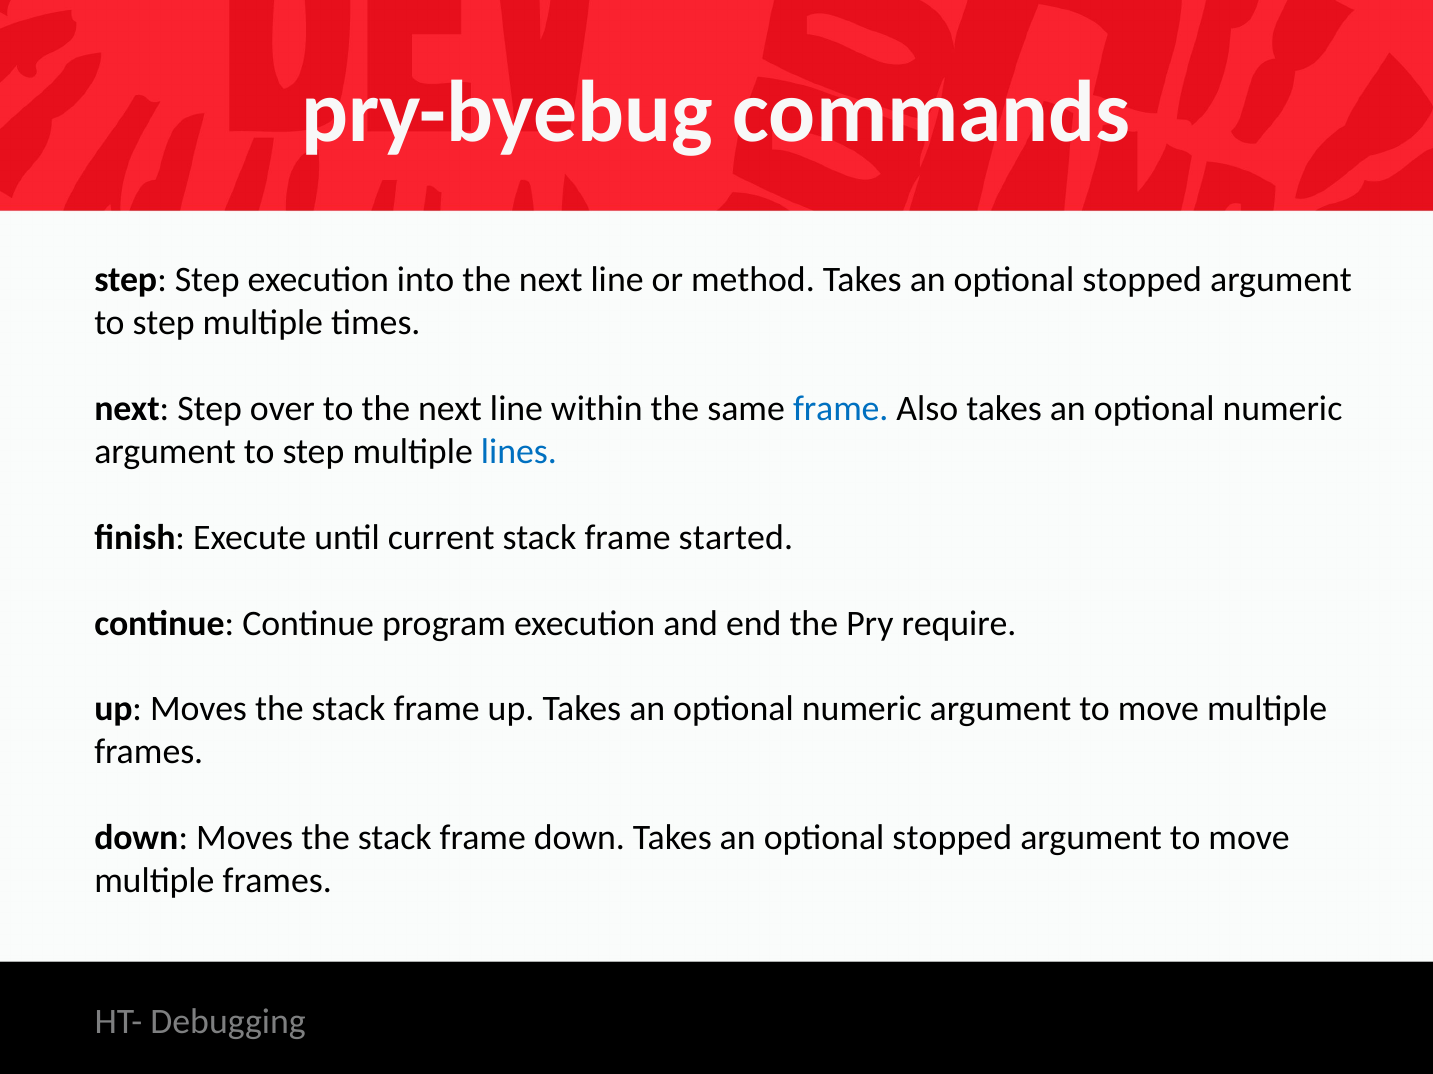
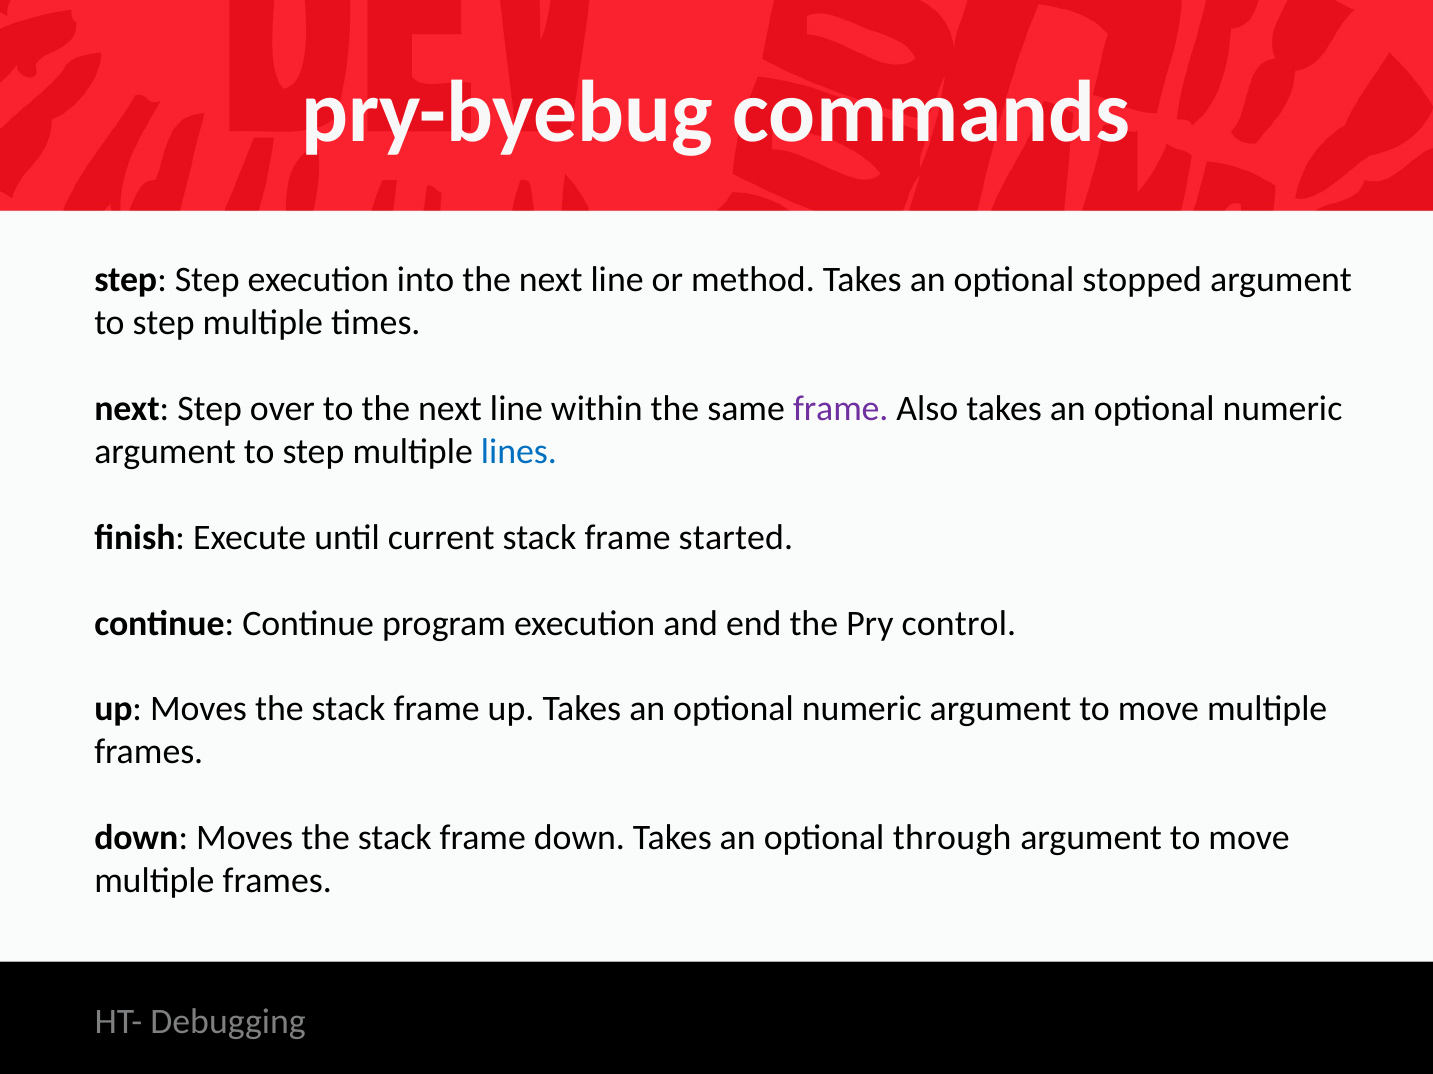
frame colour: blue -> purple (841, 409)
require: require -> control (959, 624)
stopped: stopped -> through (952, 839)
